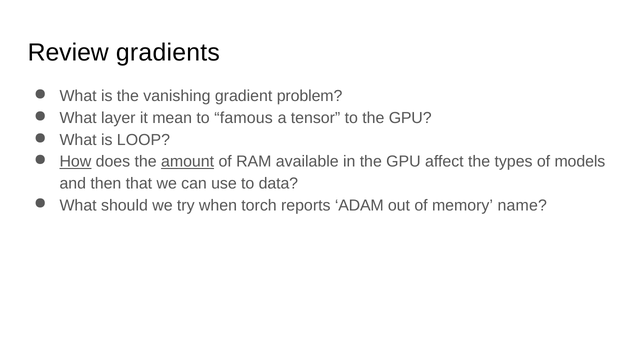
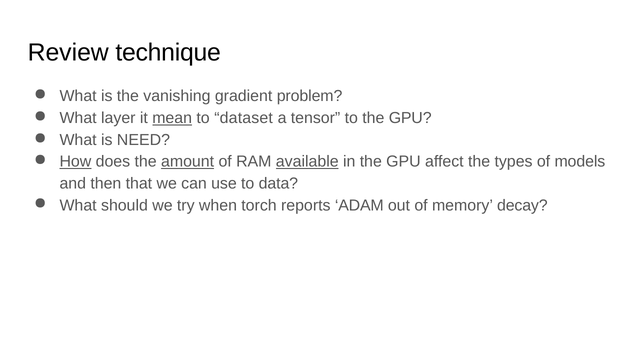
gradients: gradients -> technique (168, 53)
mean underline: none -> present (172, 118)
famous: famous -> dataset (244, 118)
LOOP: LOOP -> NEED (143, 140)
available underline: none -> present (307, 162)
name: name -> decay (522, 206)
